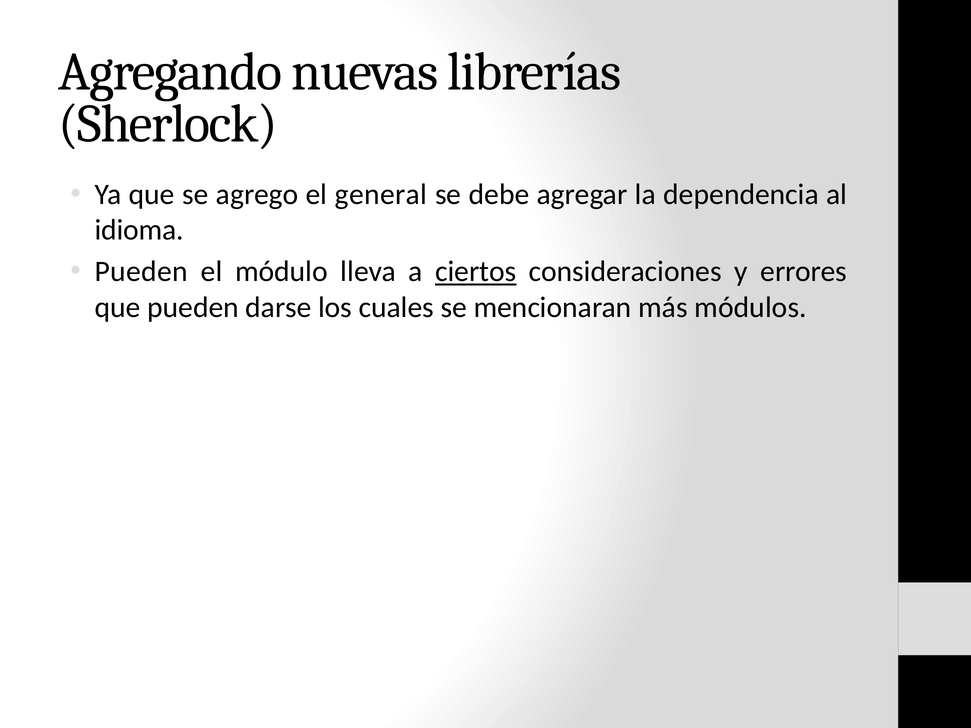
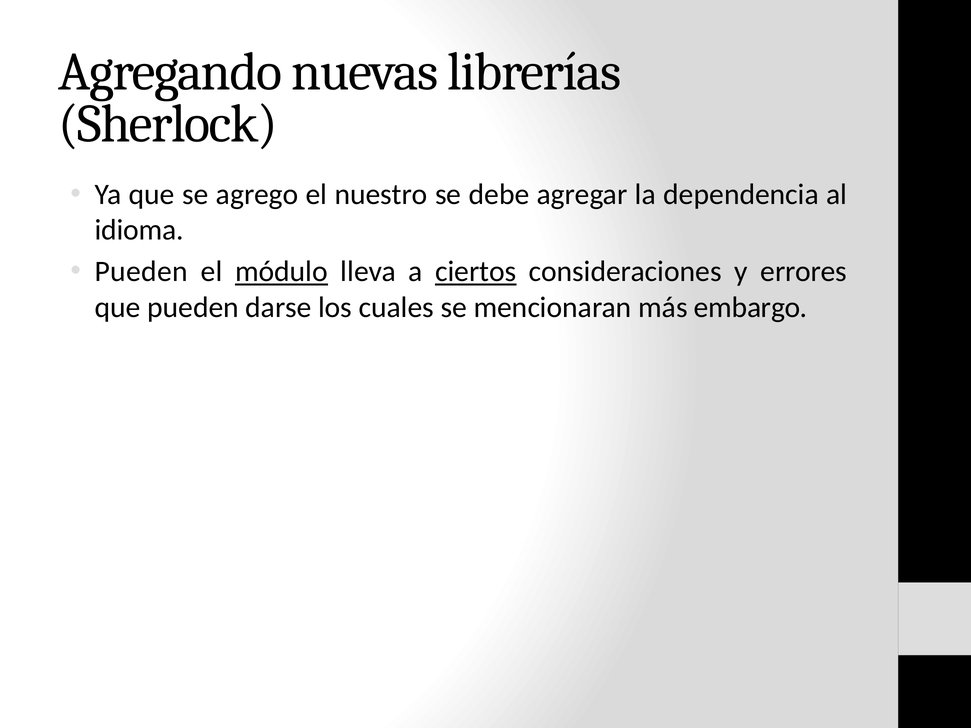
general: general -> nuestro (381, 195)
módulo underline: none -> present (281, 272)
módulos: módulos -> embargo (751, 307)
